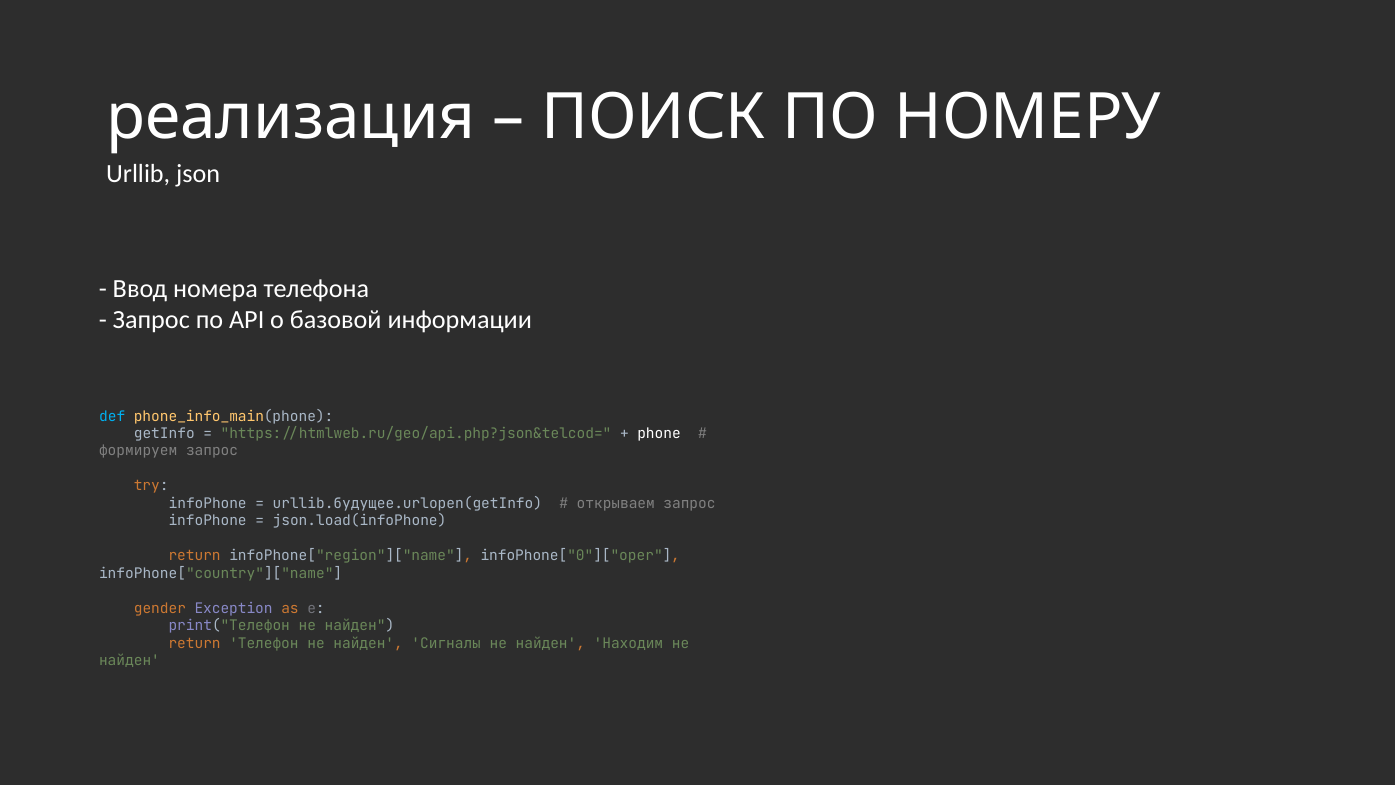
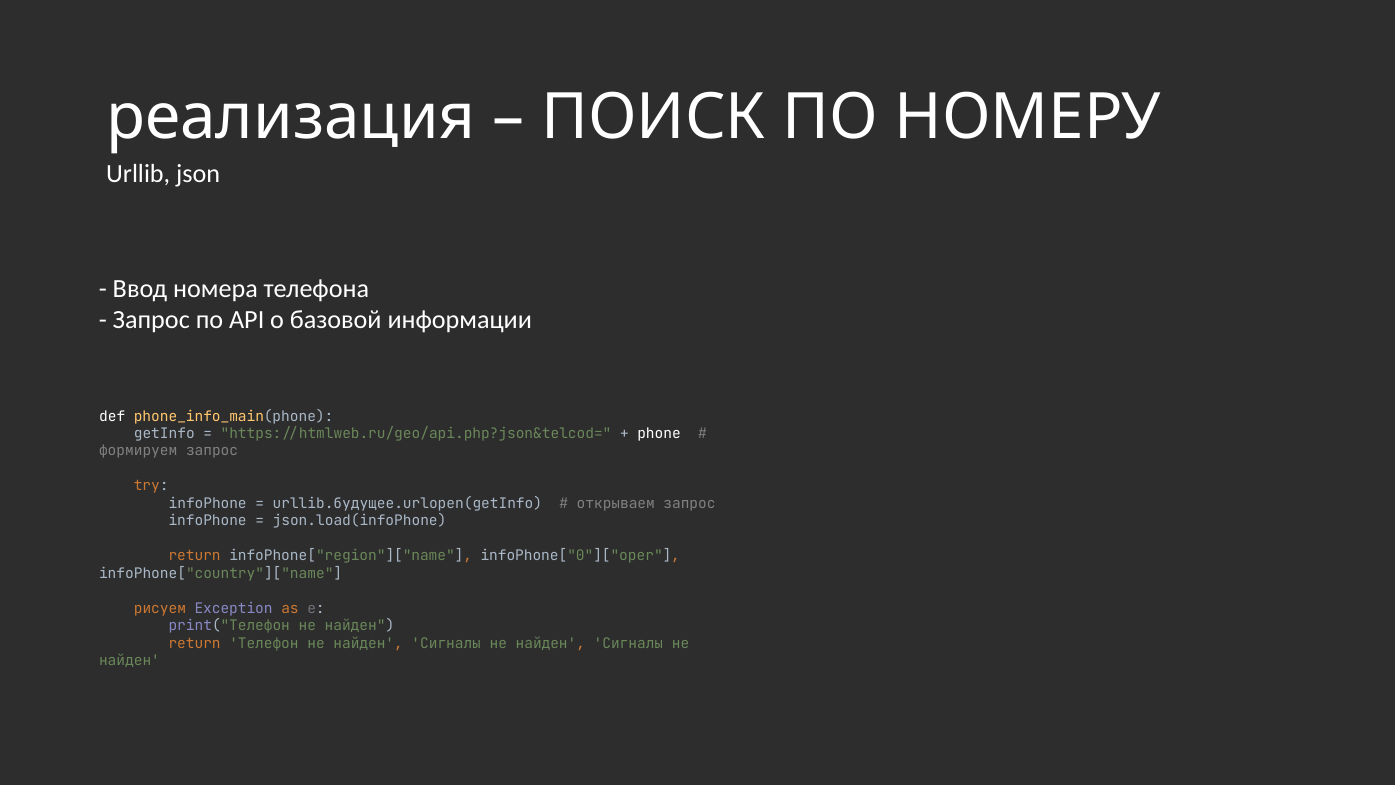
def colour: light blue -> white (112, 416)
gender: gender -> рисуем (160, 608)
Находим: Находим -> Сигналы (628, 643)
